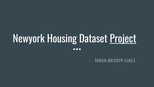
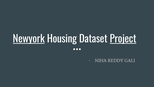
Newyork underline: none -> present (29, 39)
